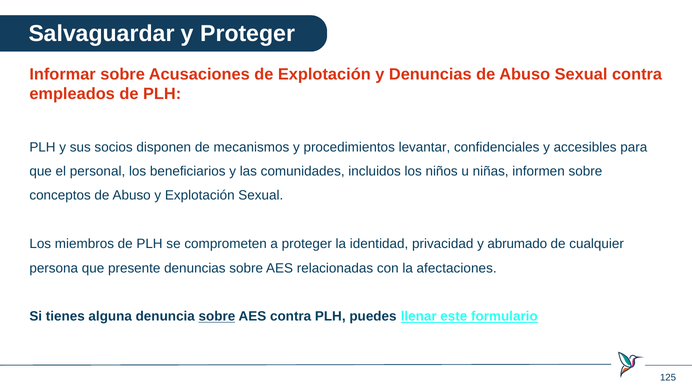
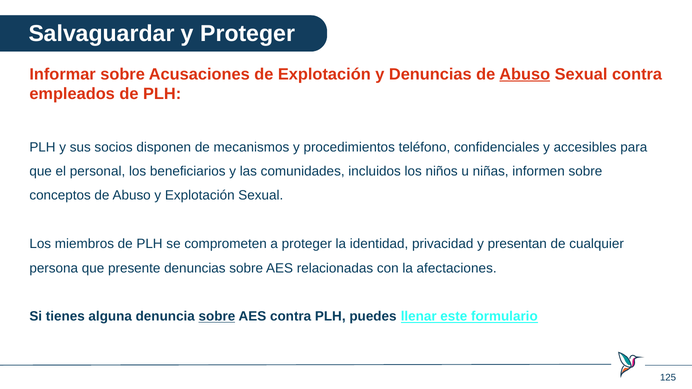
Abuso underline: none -> present (525, 74)
levantar: levantar -> teléfono (424, 147)
abrumado: abrumado -> presentan (517, 244)
